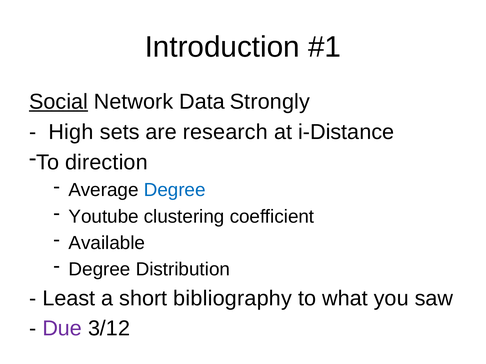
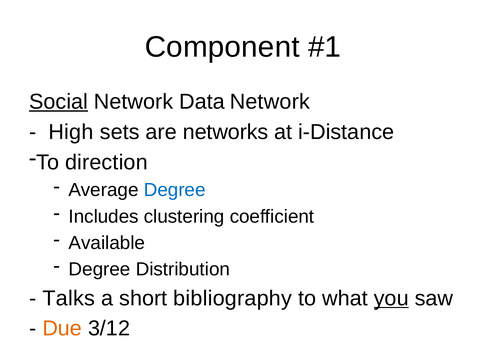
Introduction: Introduction -> Component (222, 47)
Data Strongly: Strongly -> Network (270, 102)
research: research -> networks (226, 132)
Youtube: Youtube -> Includes (104, 217)
Least: Least -> Talks (69, 299)
you underline: none -> present (391, 299)
Due colour: purple -> orange (62, 329)
